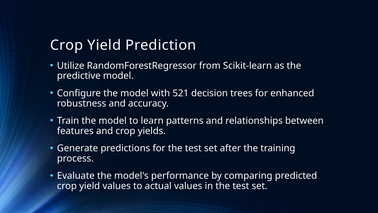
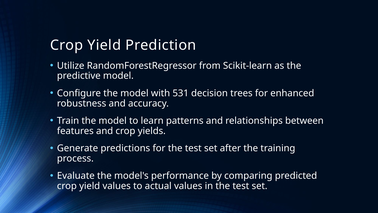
521: 521 -> 531 (181, 93)
